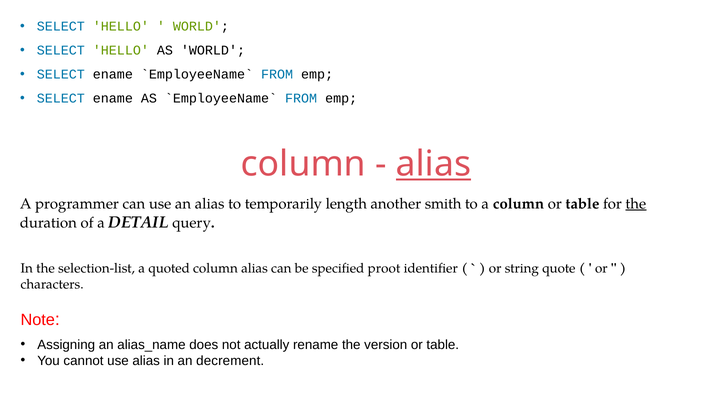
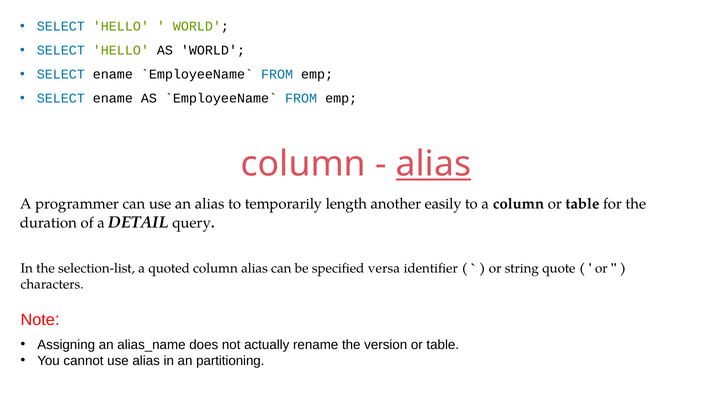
smith: smith -> easily (443, 204)
the underline: present -> none (636, 204)
proot: proot -> versa (384, 269)
decrement: decrement -> partitioning (230, 361)
